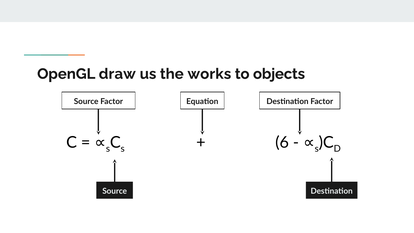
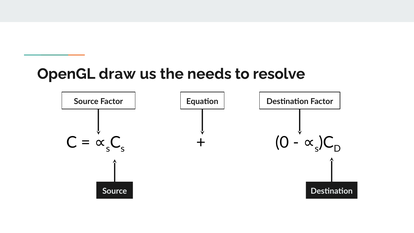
works: works -> needs (209, 74)
objects: objects -> resolve (279, 74)
6: 6 -> 0 (282, 142)
